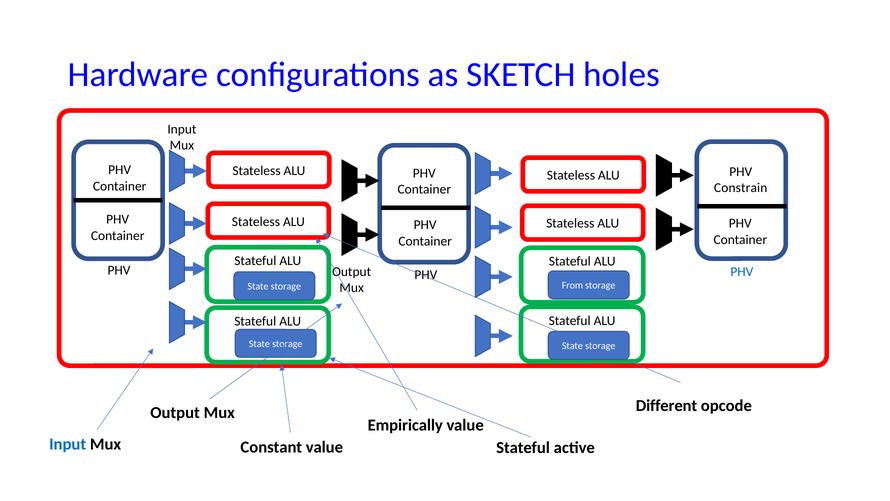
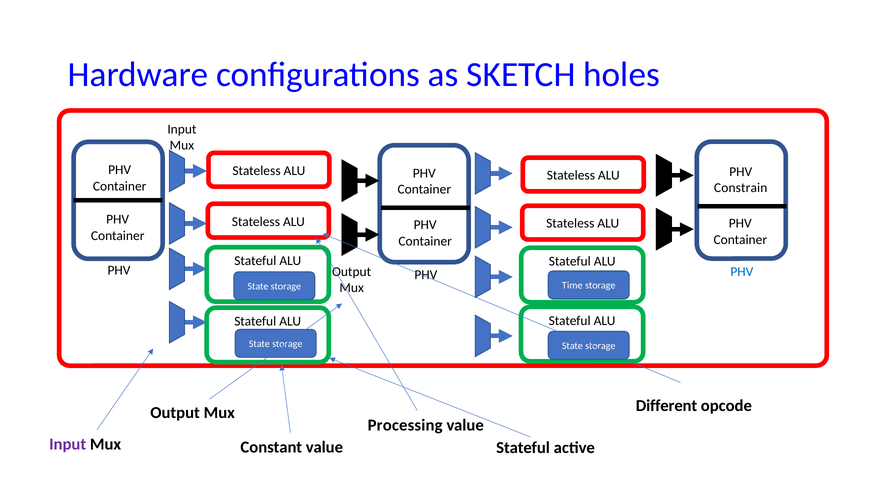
From: From -> Time (572, 285)
Empirically: Empirically -> Processing (405, 425)
Input colour: blue -> purple (68, 444)
